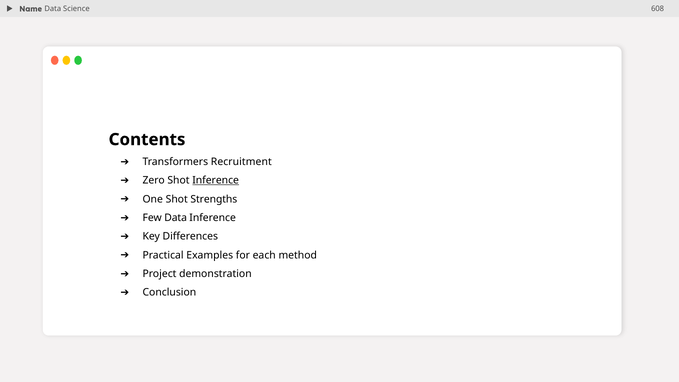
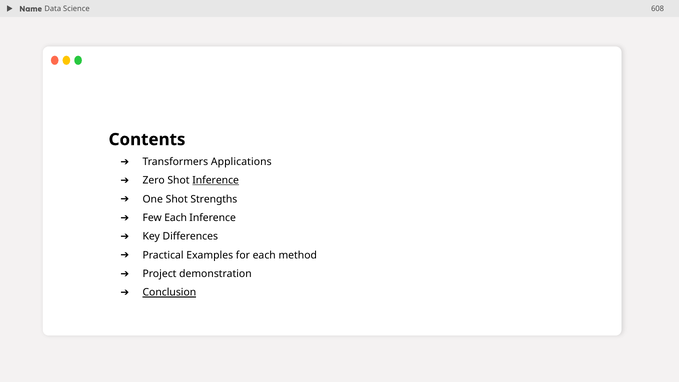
Recruitment: Recruitment -> Applications (241, 162)
Few Data: Data -> Each (176, 218)
Conclusion underline: none -> present (169, 293)
